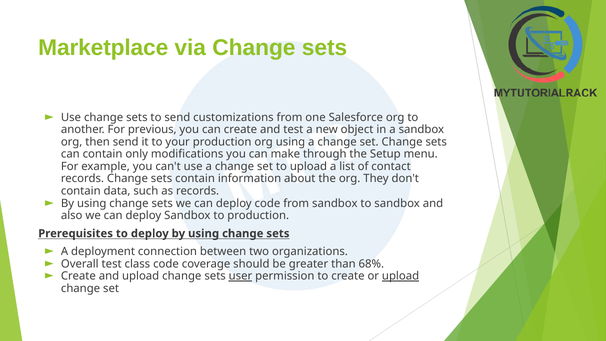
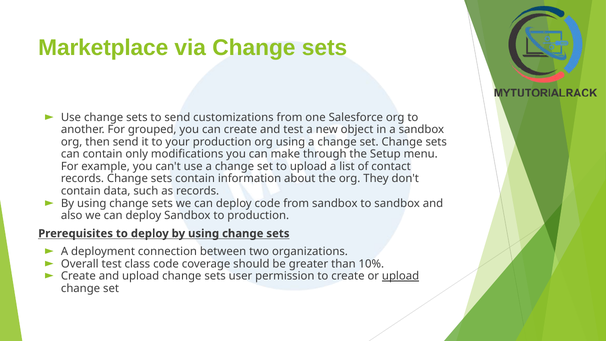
previous: previous -> grouped (152, 130)
68%: 68% -> 10% (371, 264)
user underline: present -> none (240, 276)
